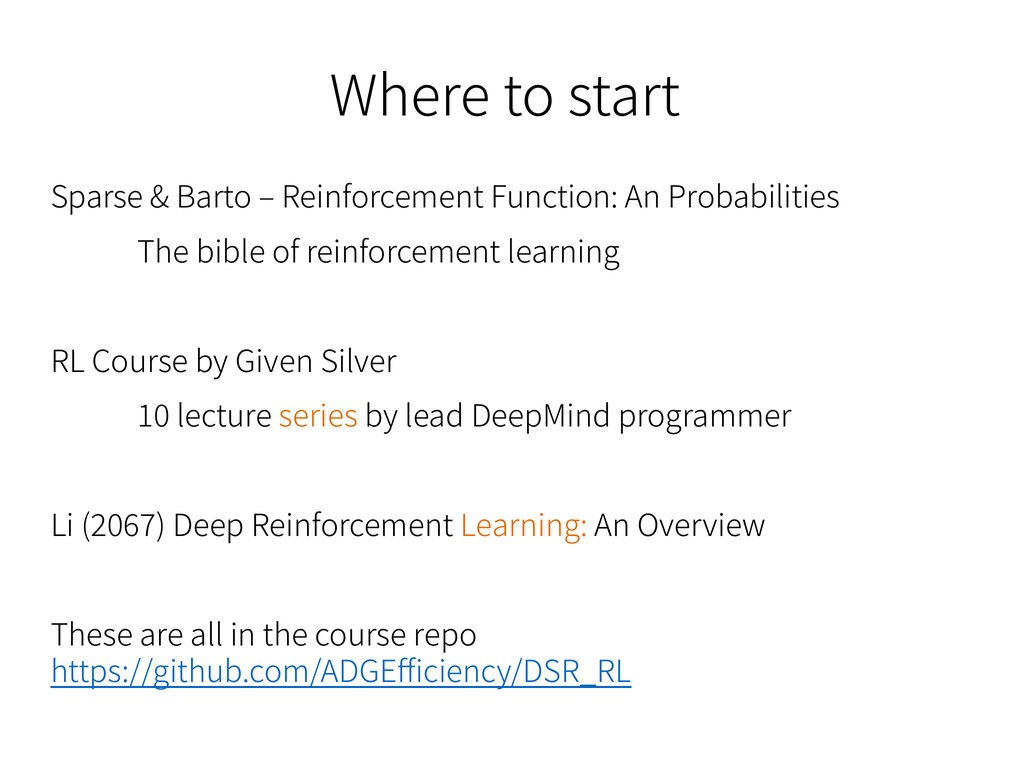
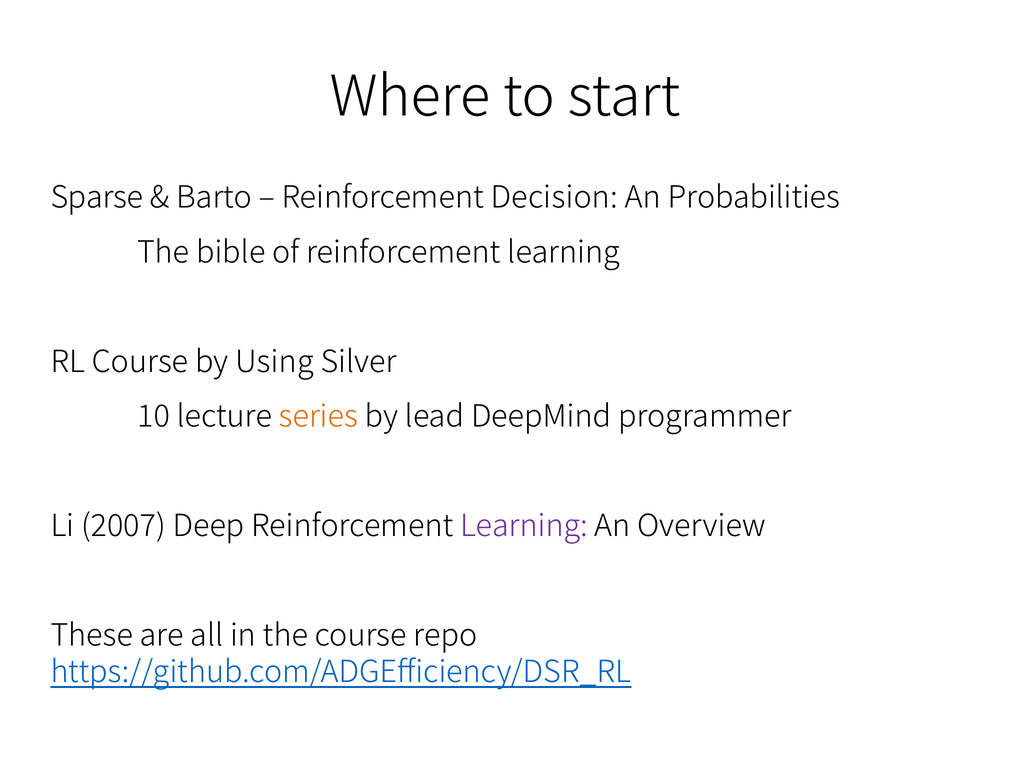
Function: Function -> Decision (554, 198)
Given: Given -> Using (274, 362)
2067: 2067 -> 2007 (123, 526)
Learning colour: orange -> purple (524, 526)
